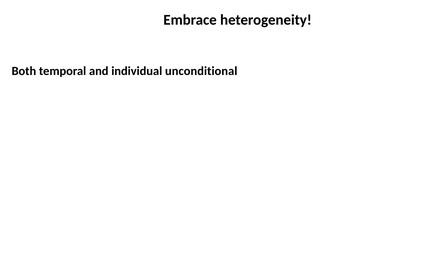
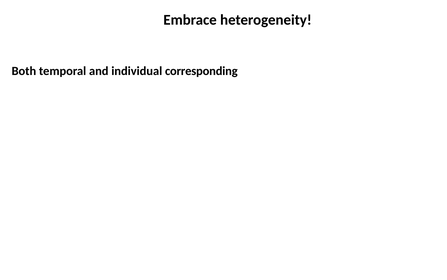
unconditional: unconditional -> corresponding (201, 71)
